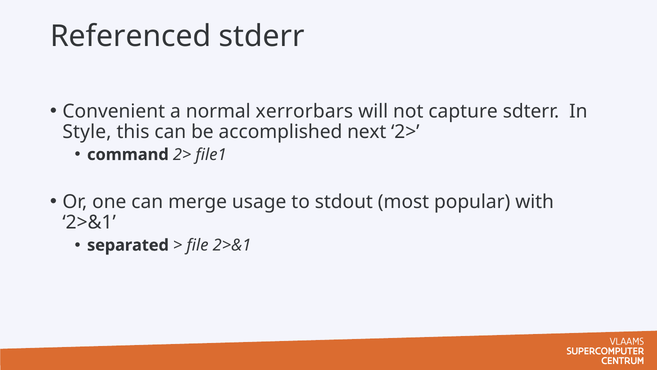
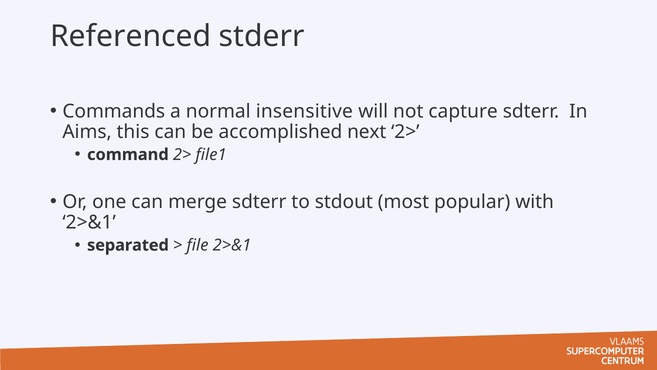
Convenient: Convenient -> Commands (114, 111)
xerrorbars: xerrorbars -> insensitive (304, 111)
Style: Style -> Aims (87, 132)
merge usage: usage -> sdterr (259, 202)
